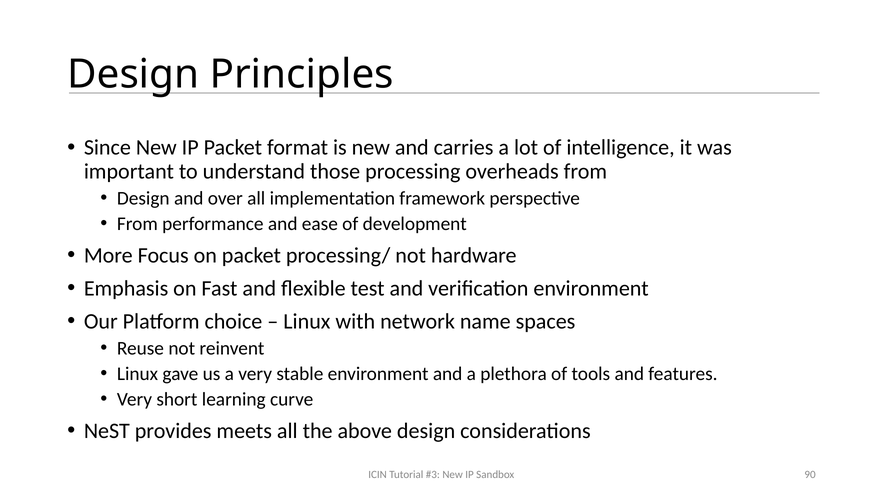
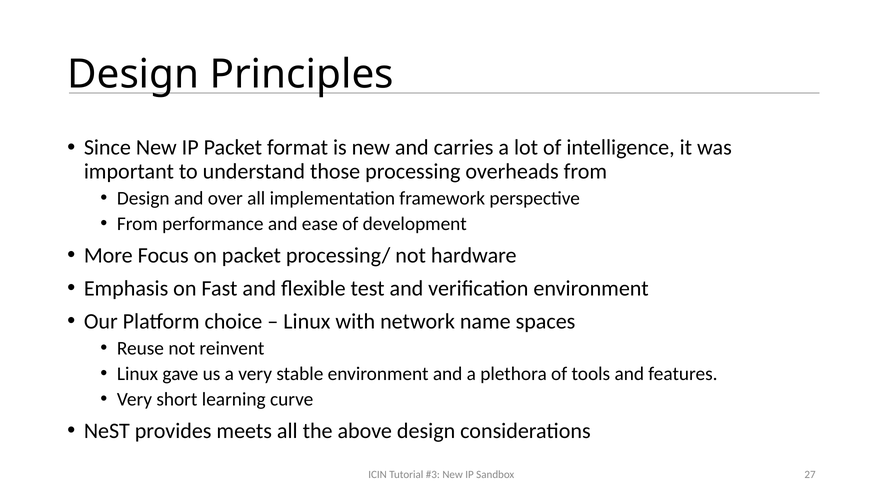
90: 90 -> 27 (810, 474)
